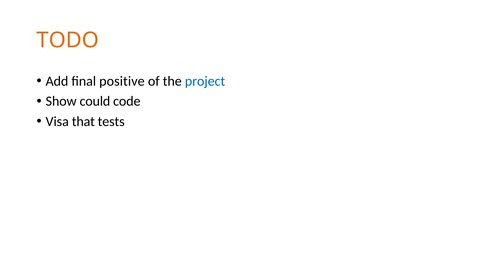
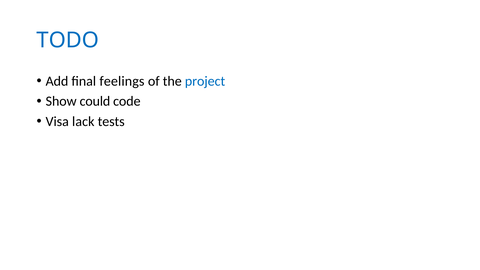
TODO colour: orange -> blue (68, 40)
positive: positive -> feelings (122, 81)
that: that -> lack (83, 121)
